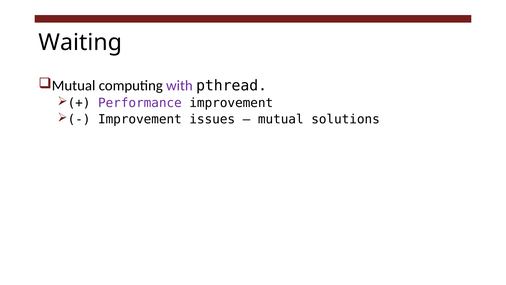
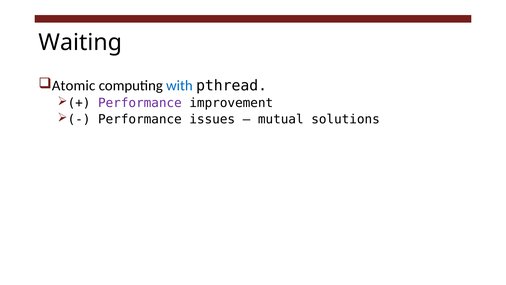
Mutual: Mutual -> Atomic (74, 86)
with colour: purple -> blue (179, 86)
Improvement: Improvement -> Performance (140, 119)
